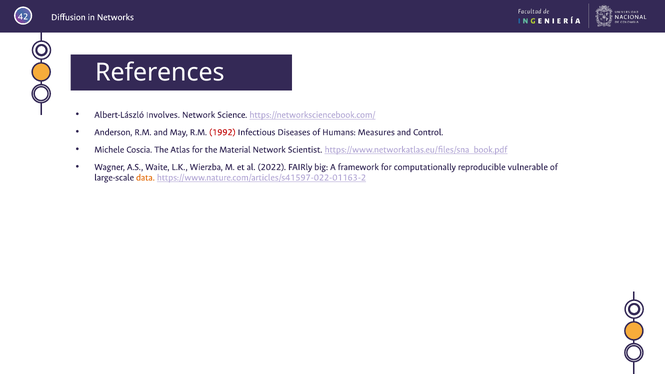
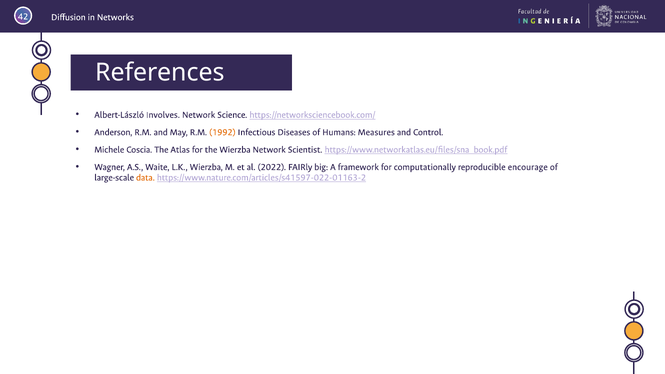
1992 colour: red -> orange (222, 132)
the Material: Material -> Wierzba (235, 149)
vulnerable: vulnerable -> encourage (528, 167)
